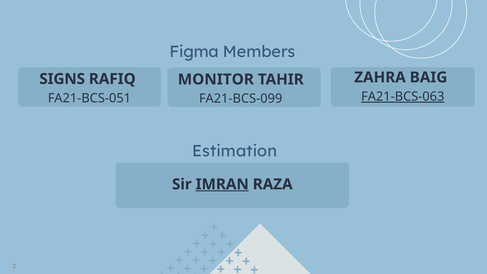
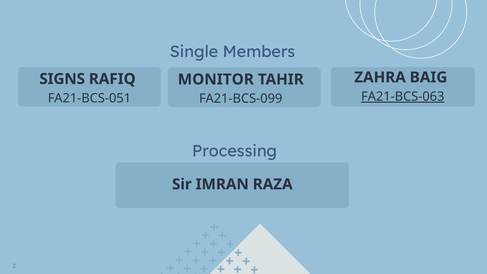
Figma: Figma -> Single (194, 52)
Estimation: Estimation -> Processing (235, 151)
IMRAN underline: present -> none (222, 184)
